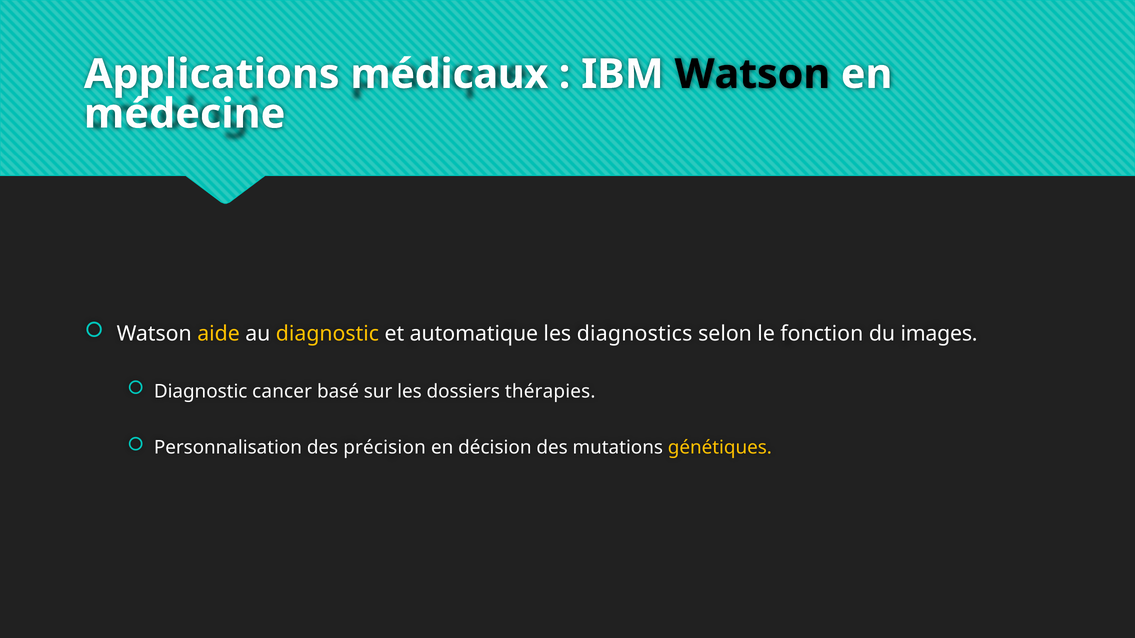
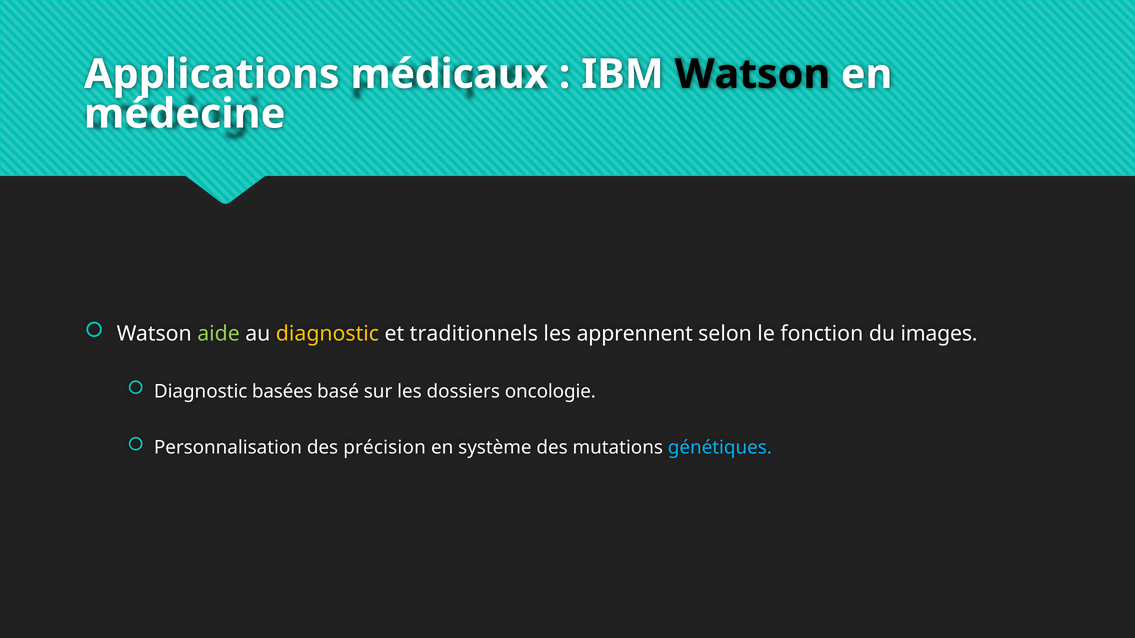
aide colour: yellow -> light green (219, 334)
automatique: automatique -> traditionnels (474, 334)
diagnostics: diagnostics -> apprennent (635, 334)
cancer: cancer -> basées (282, 392)
thérapies: thérapies -> oncologie (550, 392)
décision: décision -> système (495, 448)
génétiques colour: yellow -> light blue (720, 448)
